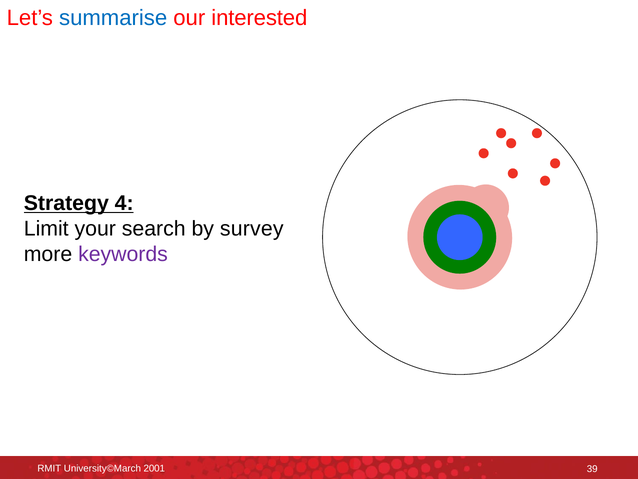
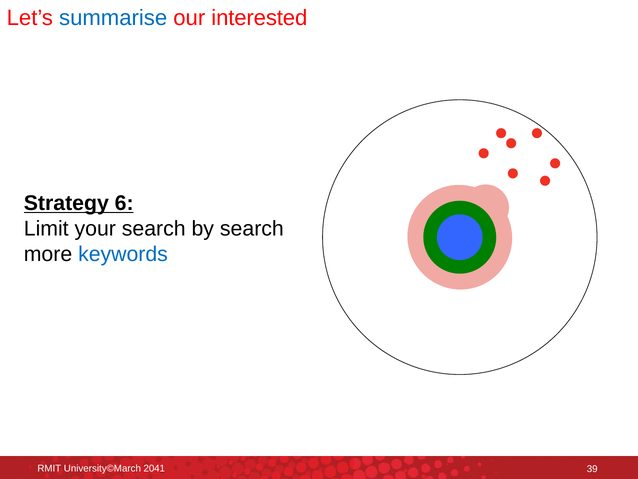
4: 4 -> 6 (124, 203)
by survey: survey -> search (252, 228)
keywords colour: purple -> blue (123, 254)
2001: 2001 -> 2041 (154, 468)
